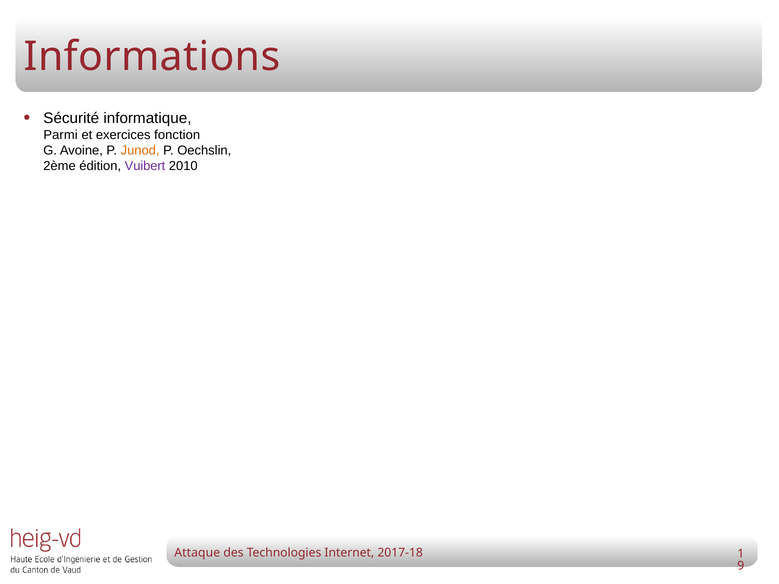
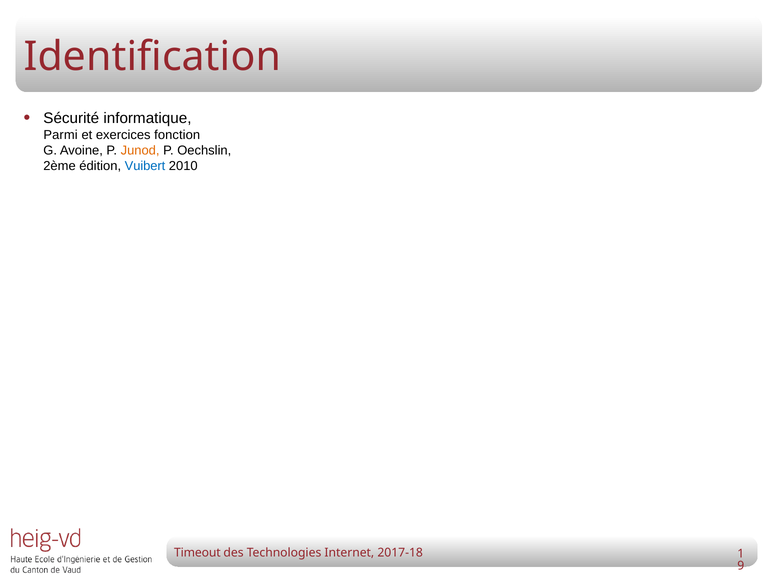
Informations: Informations -> Identification (152, 57)
Vuibert colour: purple -> blue (145, 166)
Attaque: Attaque -> Timeout (197, 553)
